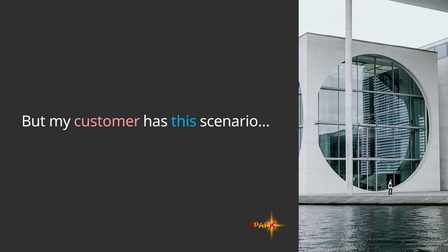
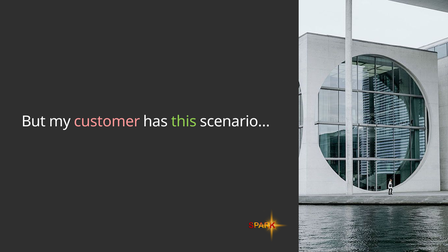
this colour: light blue -> light green (184, 122)
